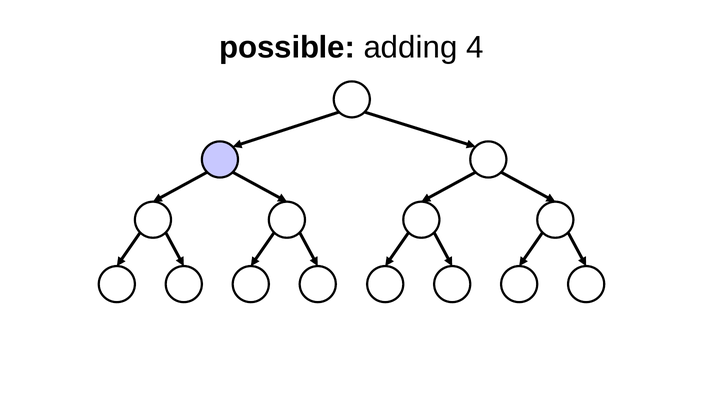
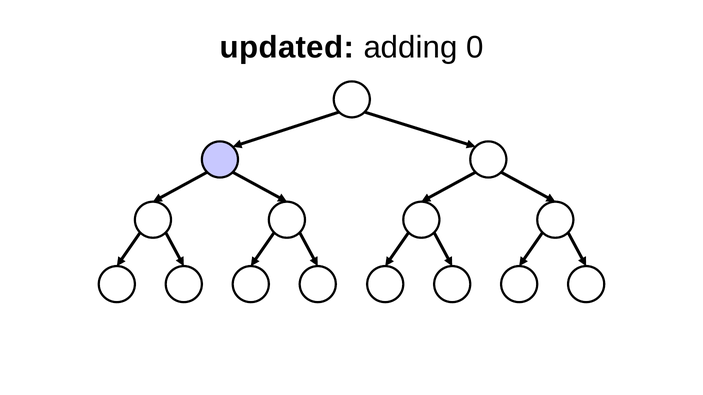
possible: possible -> updated (287, 47)
adding 4: 4 -> 0 (475, 47)
